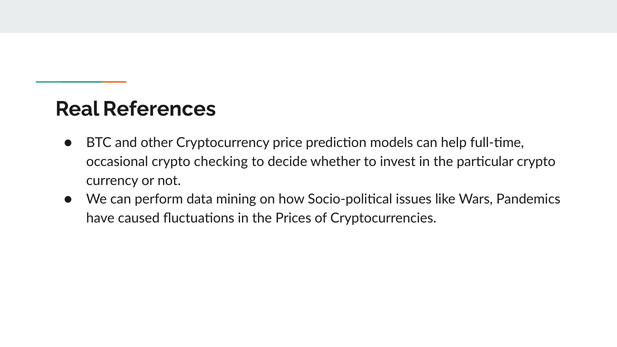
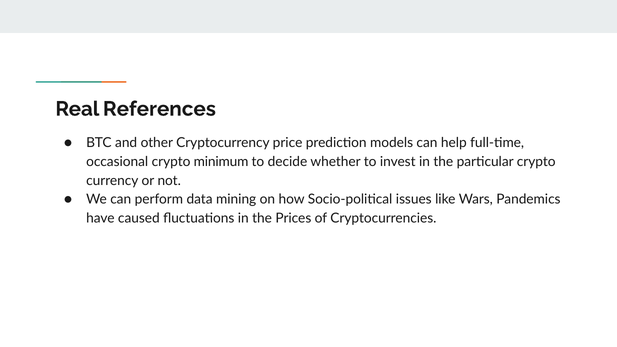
checking: checking -> minimum (221, 162)
